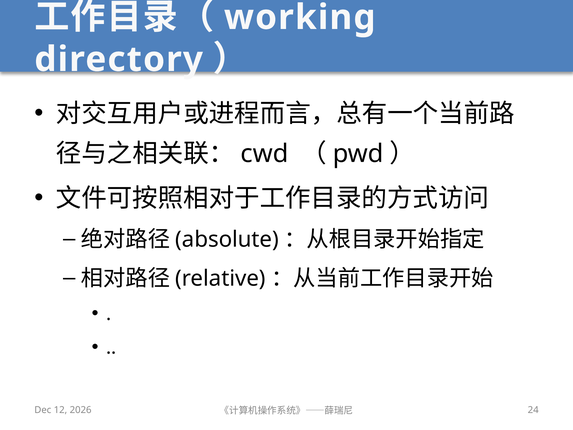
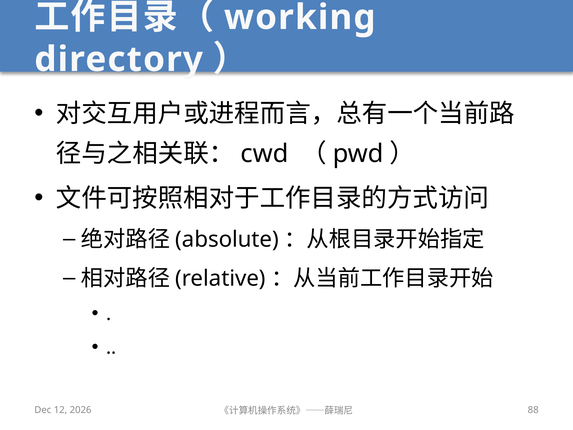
24: 24 -> 88 (533, 410)
